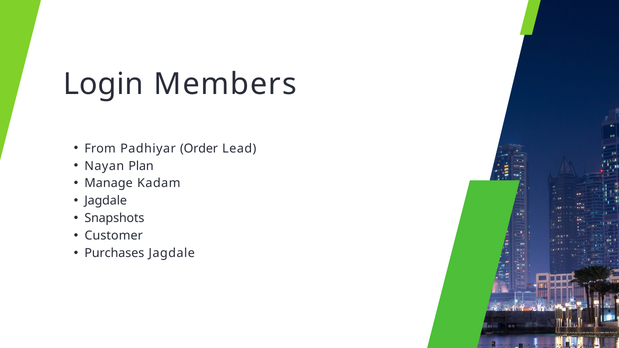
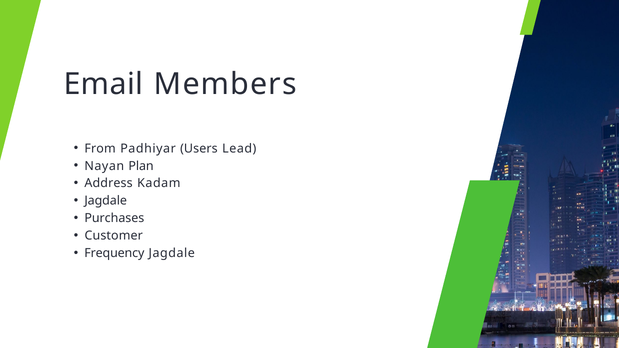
Login: Login -> Email (103, 84)
Order: Order -> Users (199, 149)
Manage: Manage -> Address (109, 183)
Snapshots: Snapshots -> Purchases (114, 218)
Purchases: Purchases -> Frequency (114, 253)
